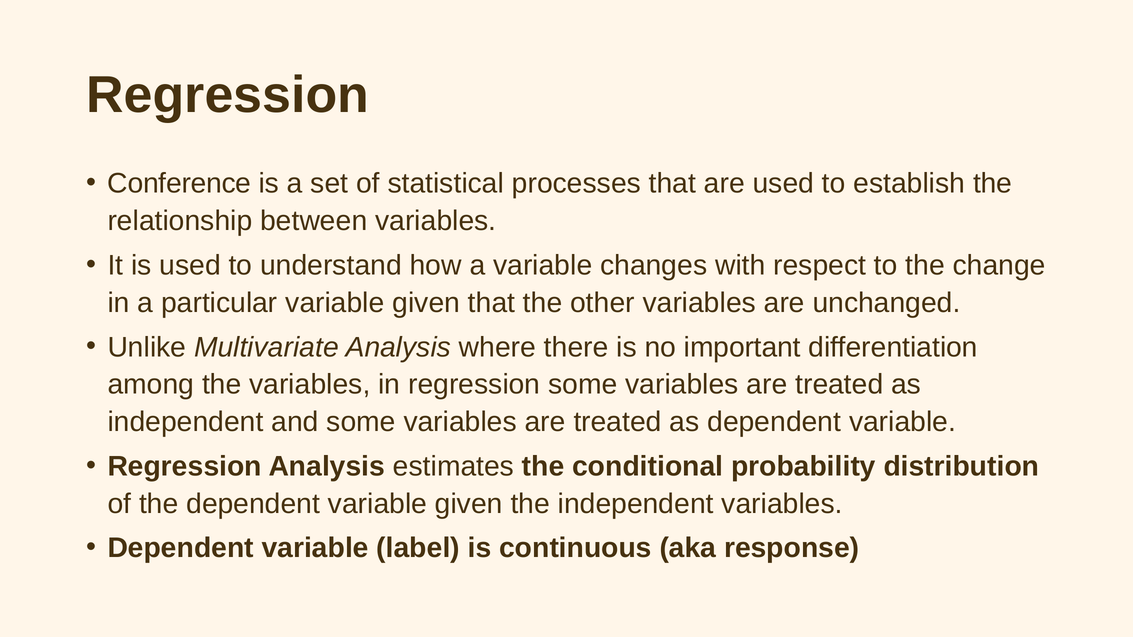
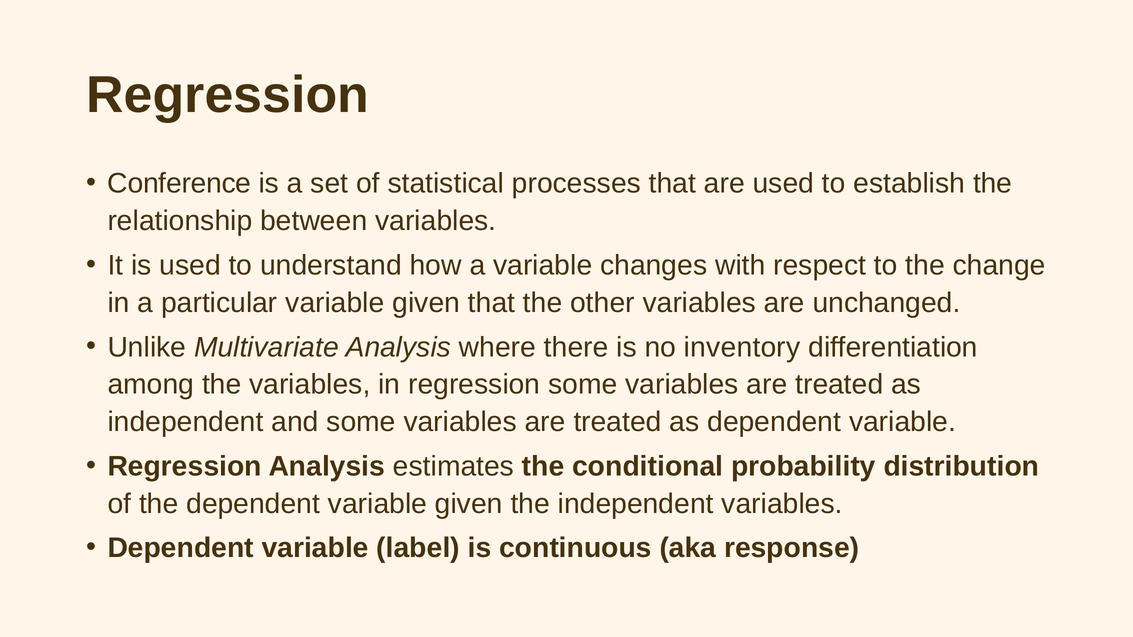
important: important -> inventory (742, 347)
